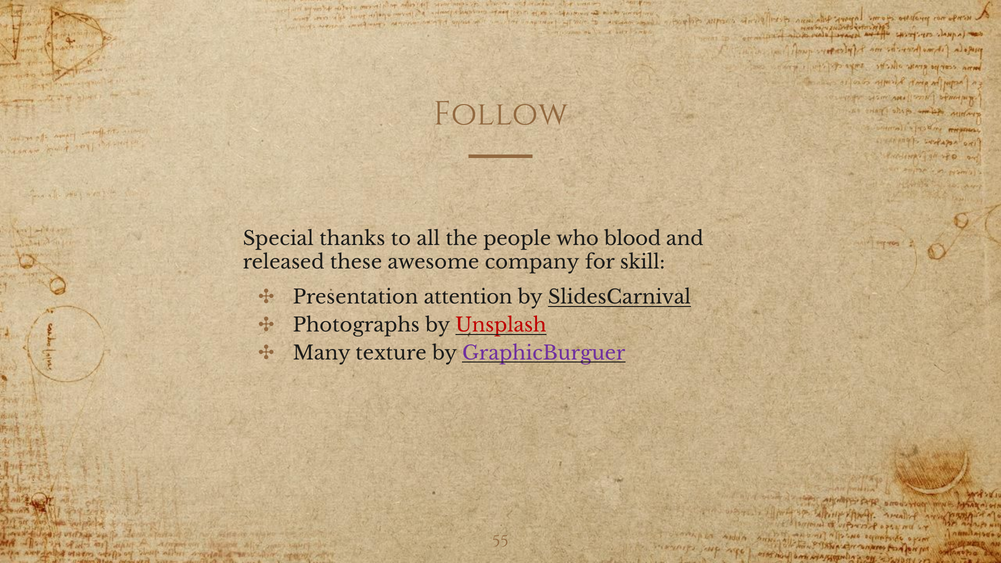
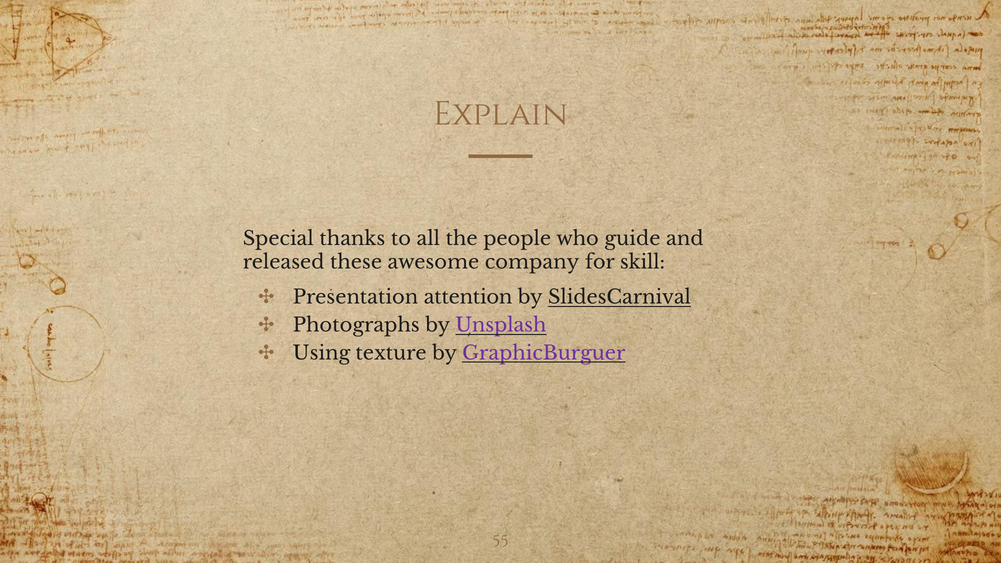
Follow: Follow -> Explain (501, 114)
blood: blood -> guide (632, 239)
Unsplash colour: red -> purple (501, 325)
Many: Many -> Using (322, 353)
